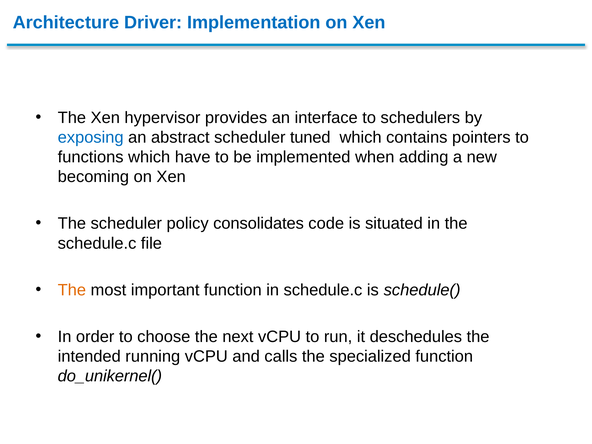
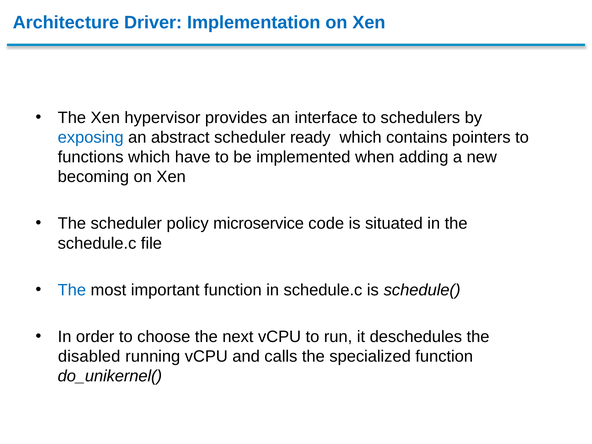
tuned: tuned -> ready (310, 137)
consolidates: consolidates -> microservice (259, 224)
The colour: orange -> blue (72, 290)
intended: intended -> disabled (89, 356)
